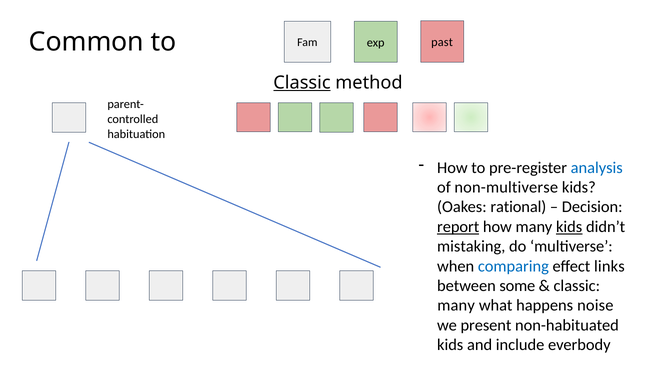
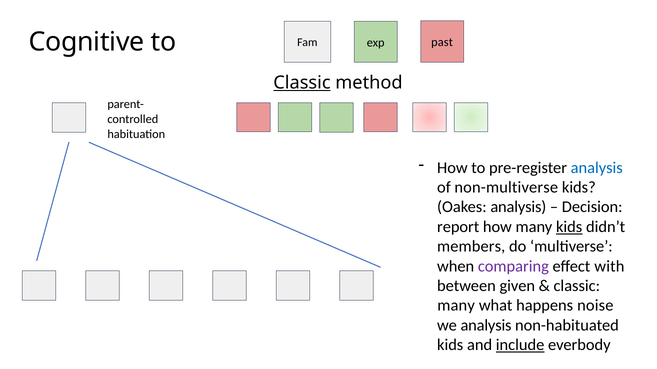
Common: Common -> Cognitive (87, 42)
Oakes rational: rational -> analysis (518, 207)
report underline: present -> none (458, 227)
mistaking: mistaking -> members (471, 247)
comparing colour: blue -> purple (513, 267)
links: links -> with (609, 267)
some: some -> given (517, 286)
we present: present -> analysis (486, 326)
include underline: none -> present (520, 345)
